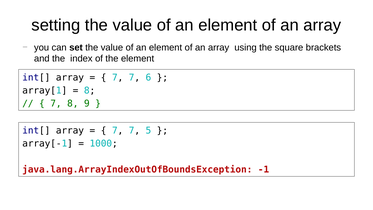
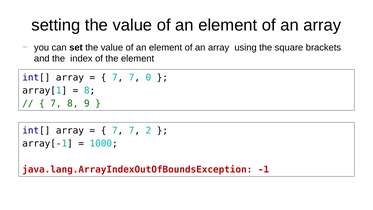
6: 6 -> 0 (148, 77)
5: 5 -> 2 (148, 130)
